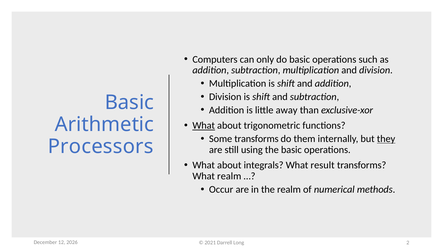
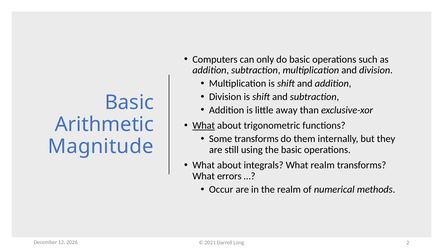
they underline: present -> none (386, 139)
Processors: Processors -> Magnitude (101, 146)
What result: result -> realm (323, 165)
What realm: realm -> errors (229, 176)
